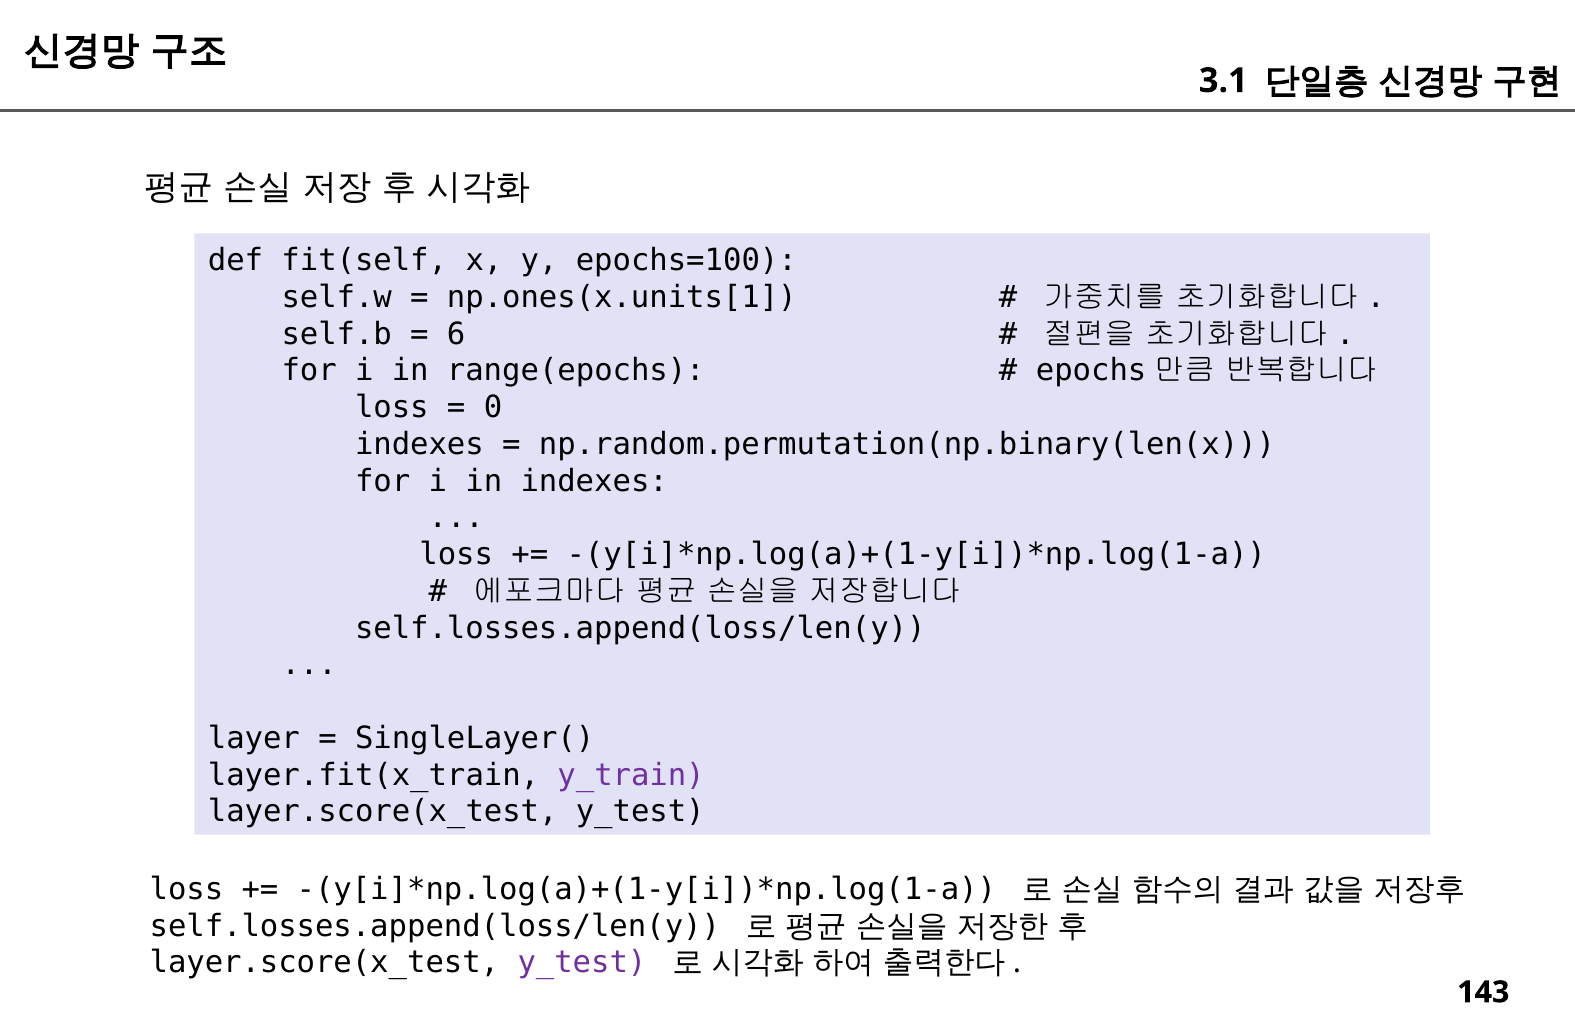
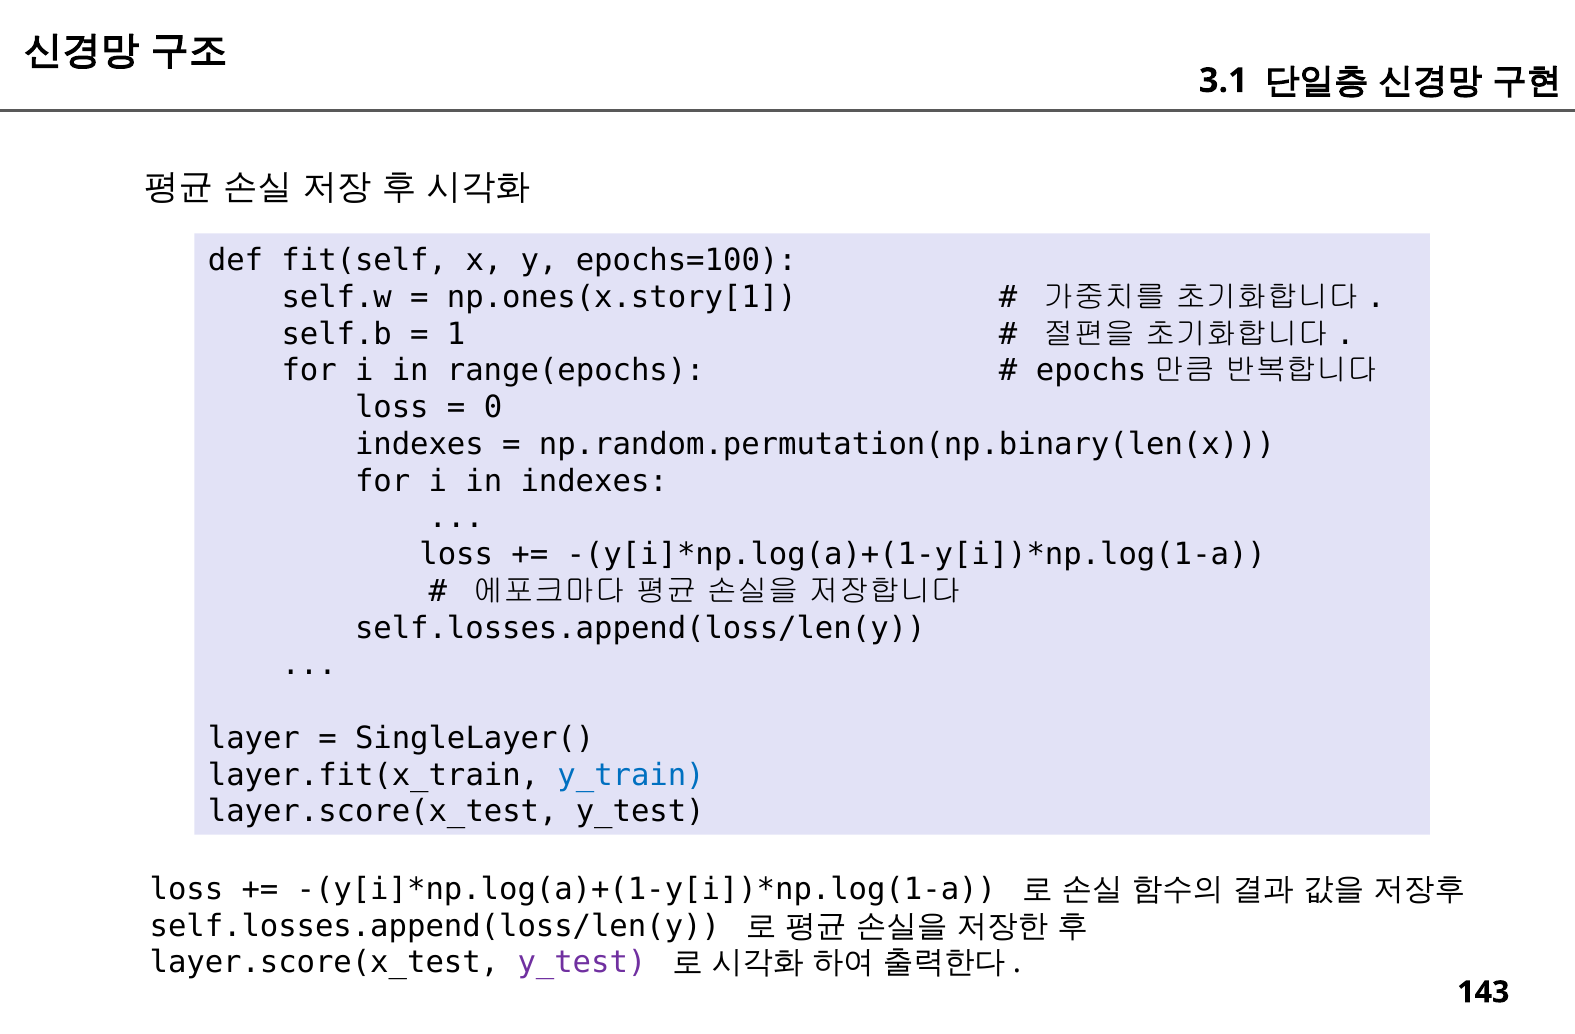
np.ones(x.units[1: np.ones(x.units[1 -> np.ones(x.story[1 (622, 297)
6: 6 -> 1 (456, 334)
y_train colour: purple -> blue (631, 775)
